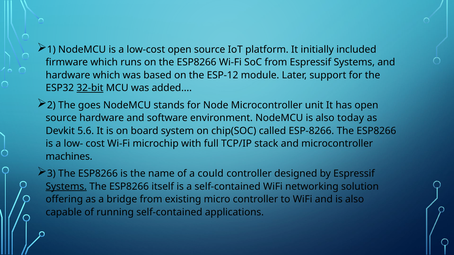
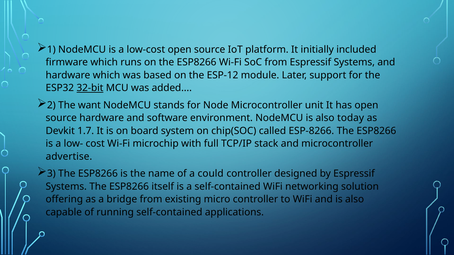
goes: goes -> want (89, 105)
5.6: 5.6 -> 1.7 (86, 131)
machines: machines -> advertise (69, 157)
Systems underline: present -> none (66, 187)
